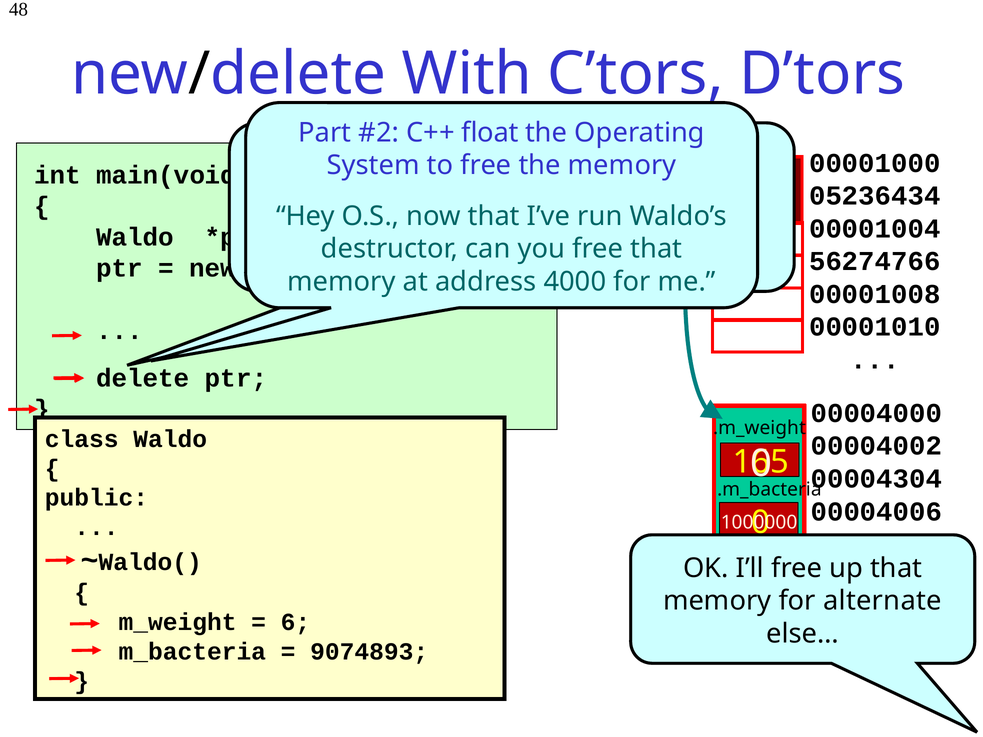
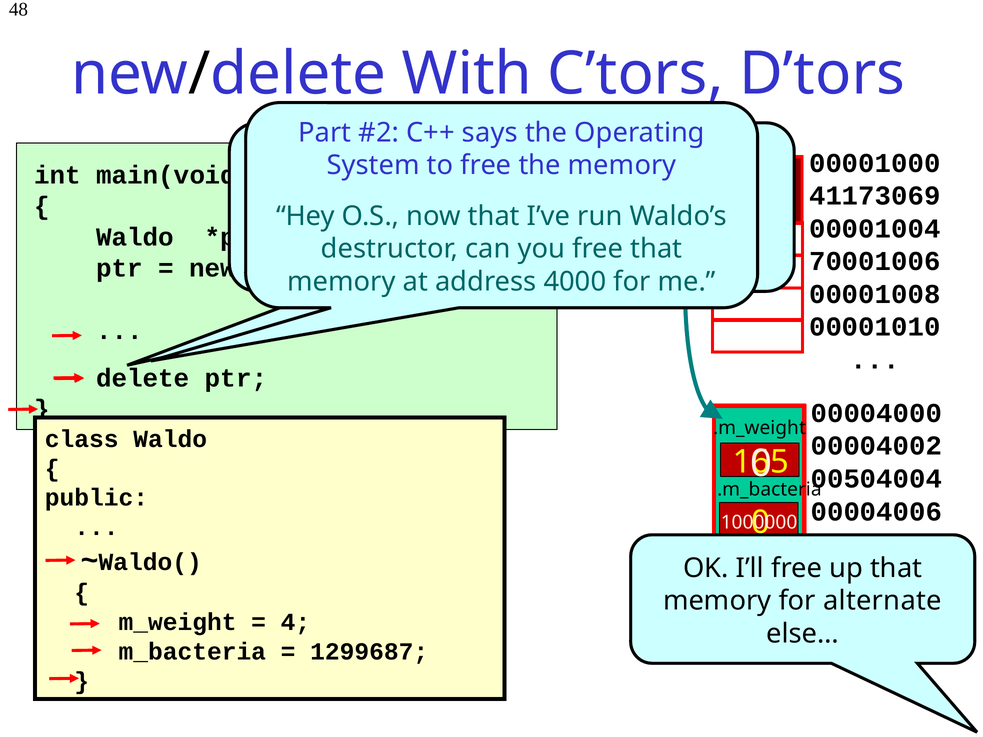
float: float -> says (490, 133)
05236434: 05236434 -> 41173069 (875, 196)
56274766: 56274766 -> 70001006 (875, 261)
00004304: 00004304 -> 00504004 (876, 479)
6: 6 -> 4 (295, 623)
9074893: 9074893 -> 1299687 (369, 652)
